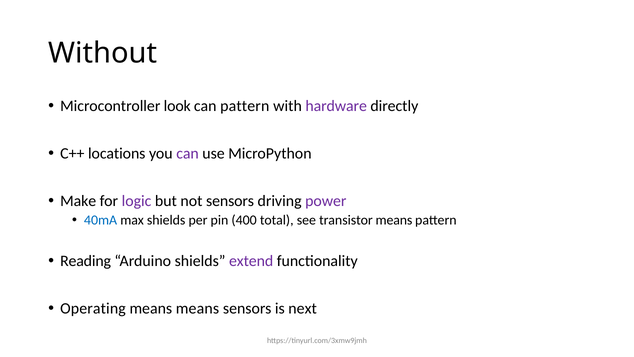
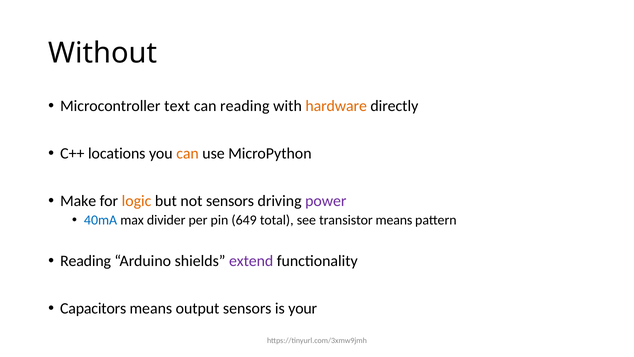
look: look -> text (177, 106)
can pattern: pattern -> reading (245, 106)
hardware colour: purple -> orange (336, 106)
can colour: purple -> orange (188, 153)
logic colour: purple -> orange (137, 201)
max shields: shields -> divider (166, 220)
400: 400 -> 649 (244, 220)
Operating: Operating -> Capacitors (93, 308)
means means: means -> output (198, 308)
next: next -> your (303, 308)
